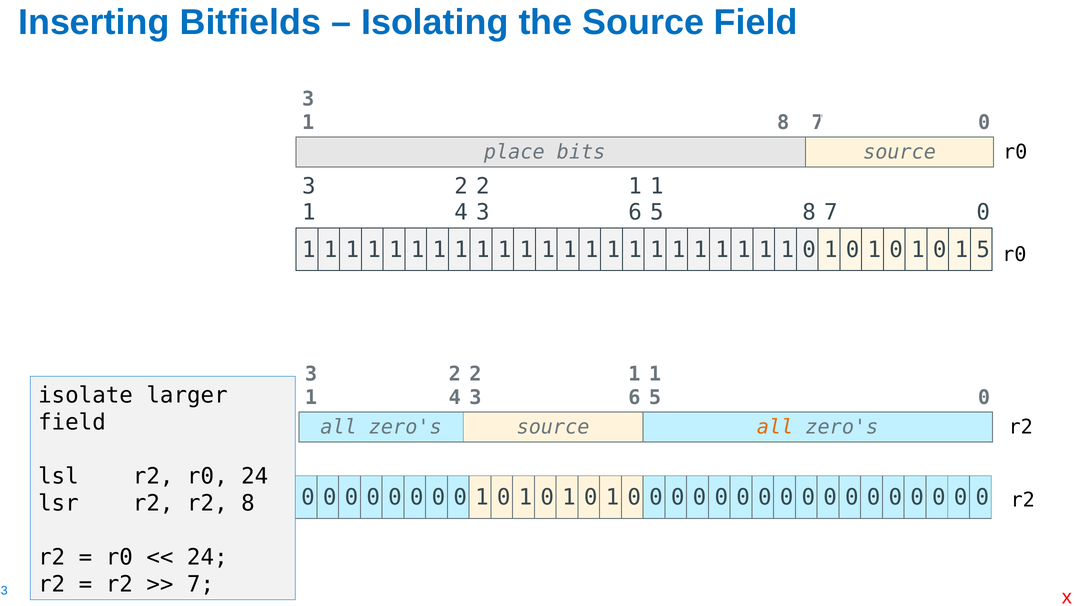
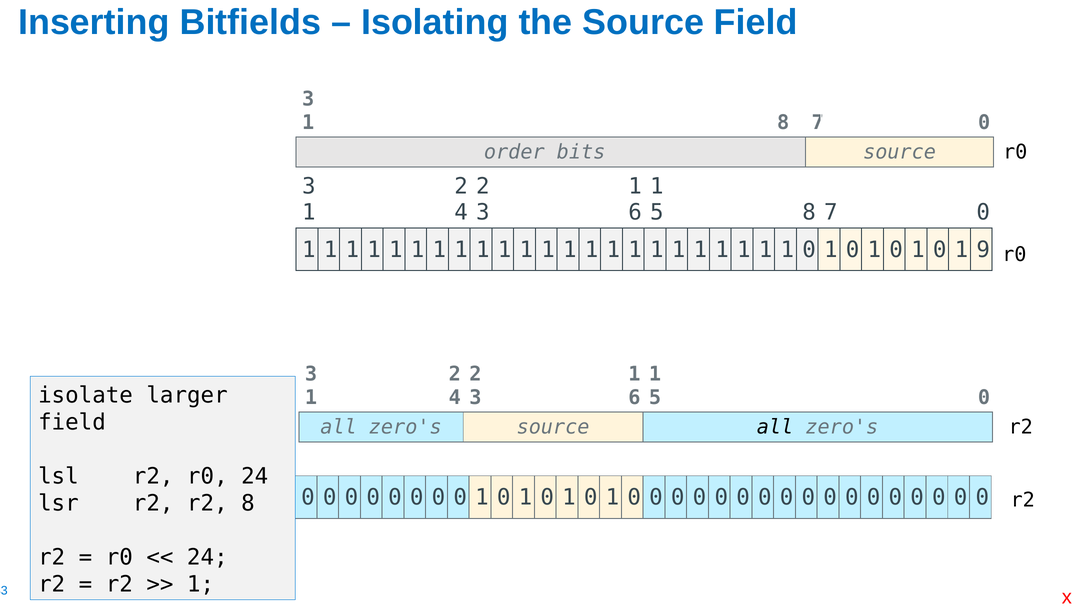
place: place -> order (514, 152)
0 1 5: 5 -> 9 (983, 250)
all colour: orange -> black (775, 427)
7: 7 -> 1 (201, 584)
